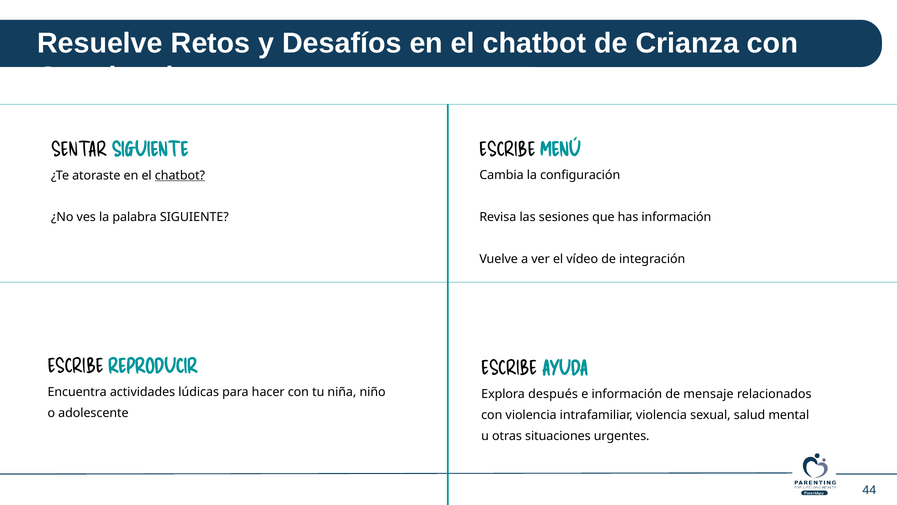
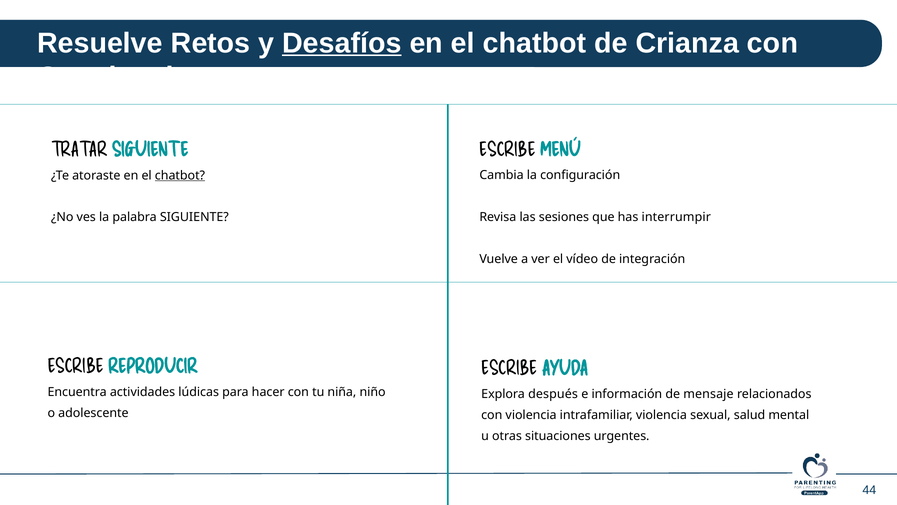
Desafíos underline: none -> present (342, 43)
SENTAR: SENTAR -> TRATAR (79, 150)
has información: información -> interrumpir (676, 217)
